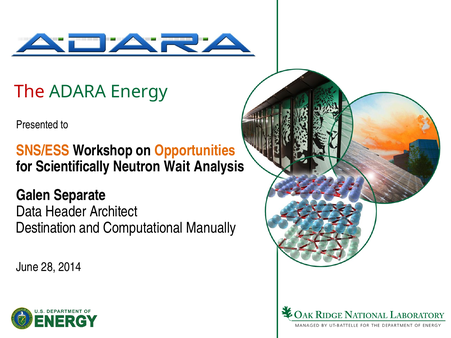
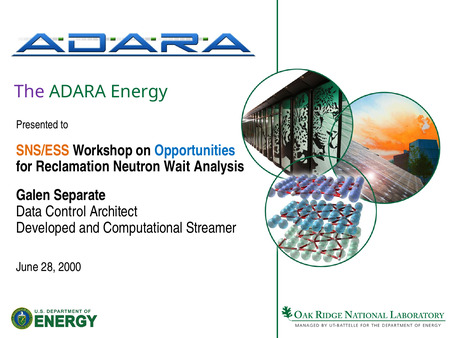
The colour: red -> purple (29, 92)
Opportunities colour: orange -> blue (195, 150)
Scientifically: Scientifically -> Reclamation (73, 167)
Header: Header -> Control (66, 212)
Destination: Destination -> Developed (46, 228)
Manually: Manually -> Streamer (211, 228)
2014: 2014 -> 2000 (70, 267)
